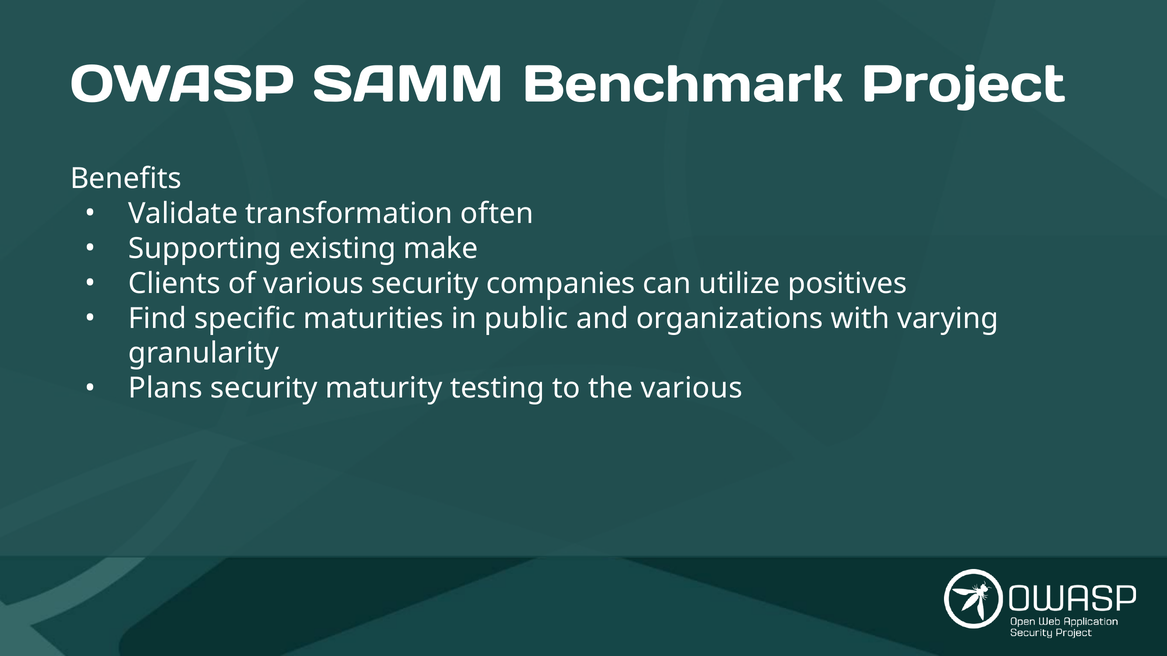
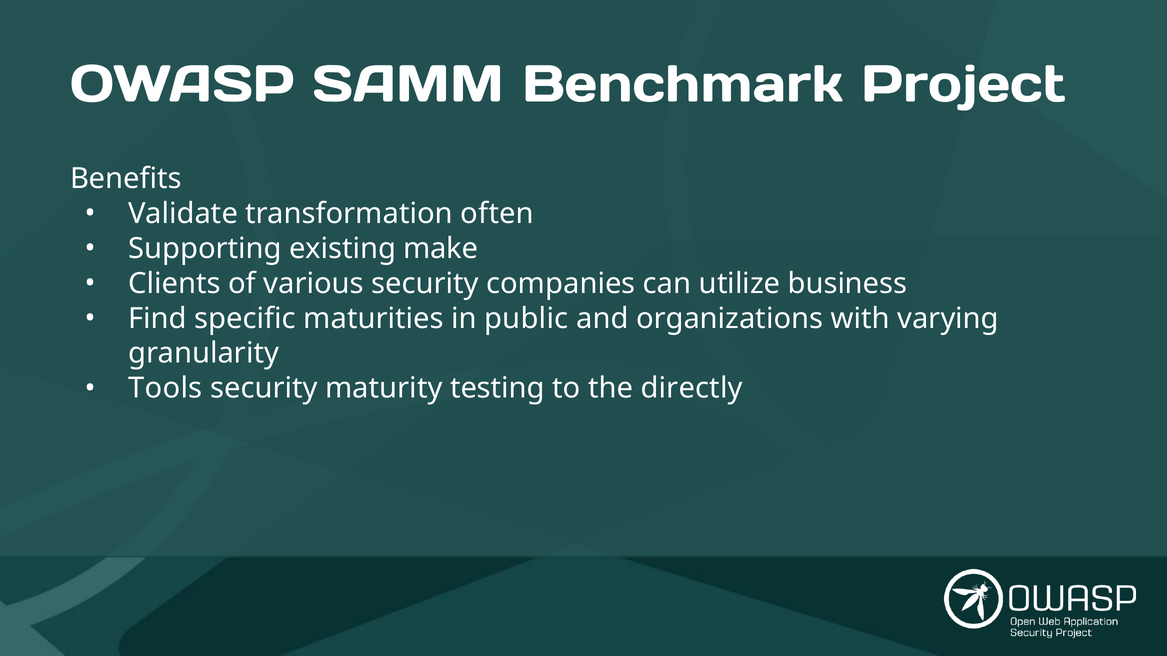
positives: positives -> business (847, 284)
Plans: Plans -> Tools (165, 389)
the various: various -> directly (692, 389)
